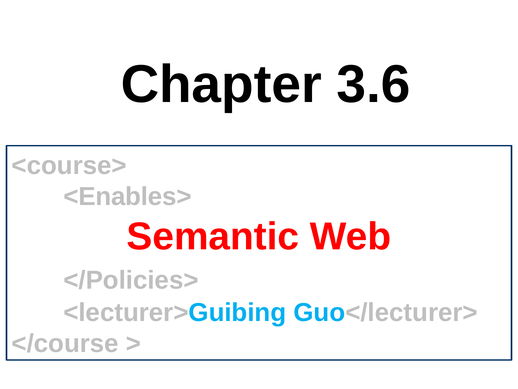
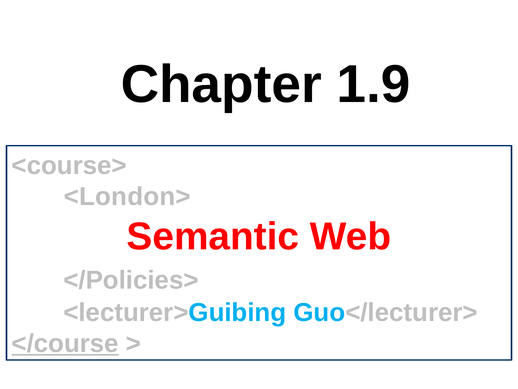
3.6: 3.6 -> 1.9 (374, 85)
<Enables>: <Enables> -> <London> (127, 196)
</course underline: none -> present (65, 343)
